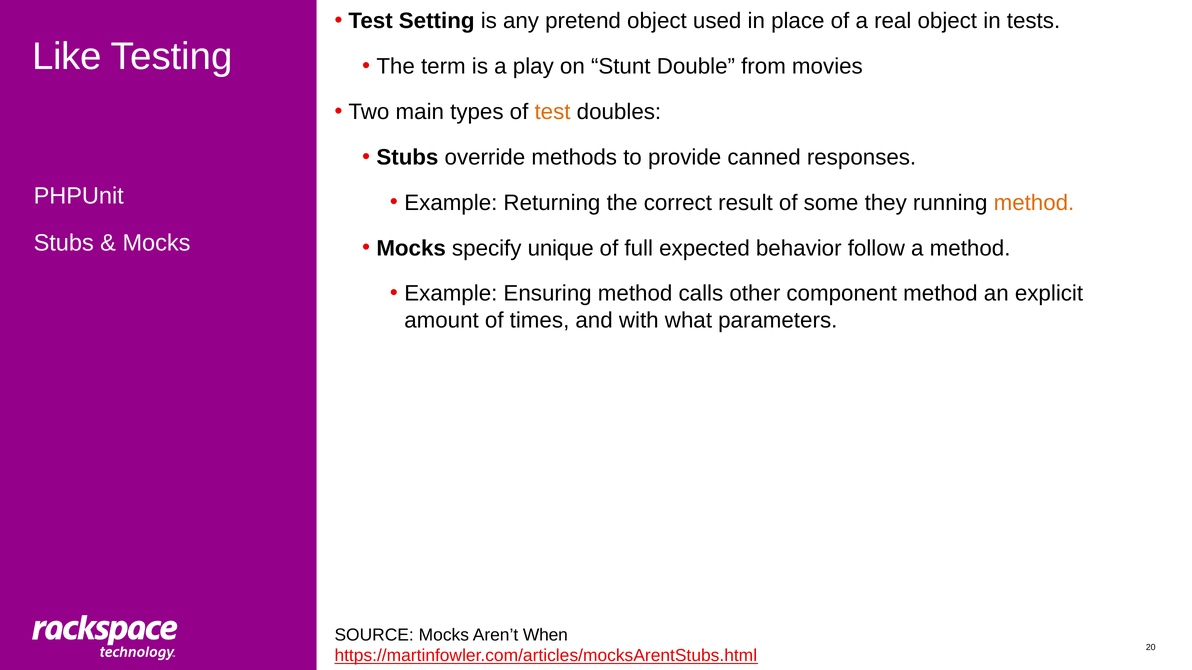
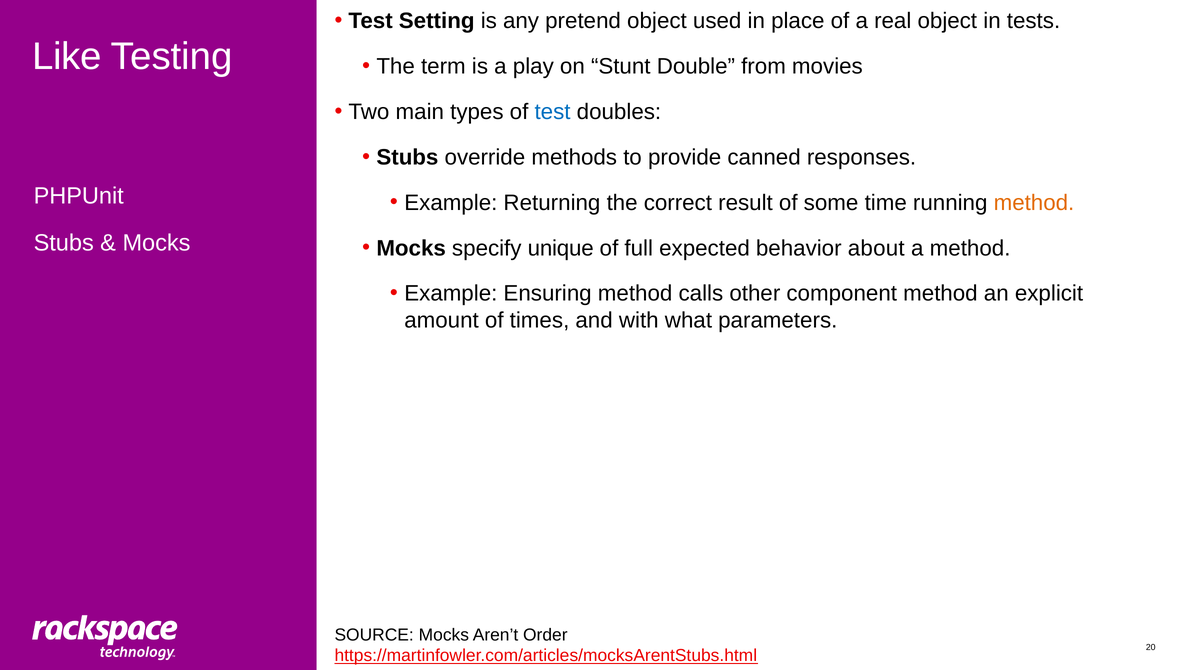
test colour: orange -> blue (553, 112)
they: they -> time (886, 203)
follow: follow -> about (876, 248)
When: When -> Order (545, 635)
